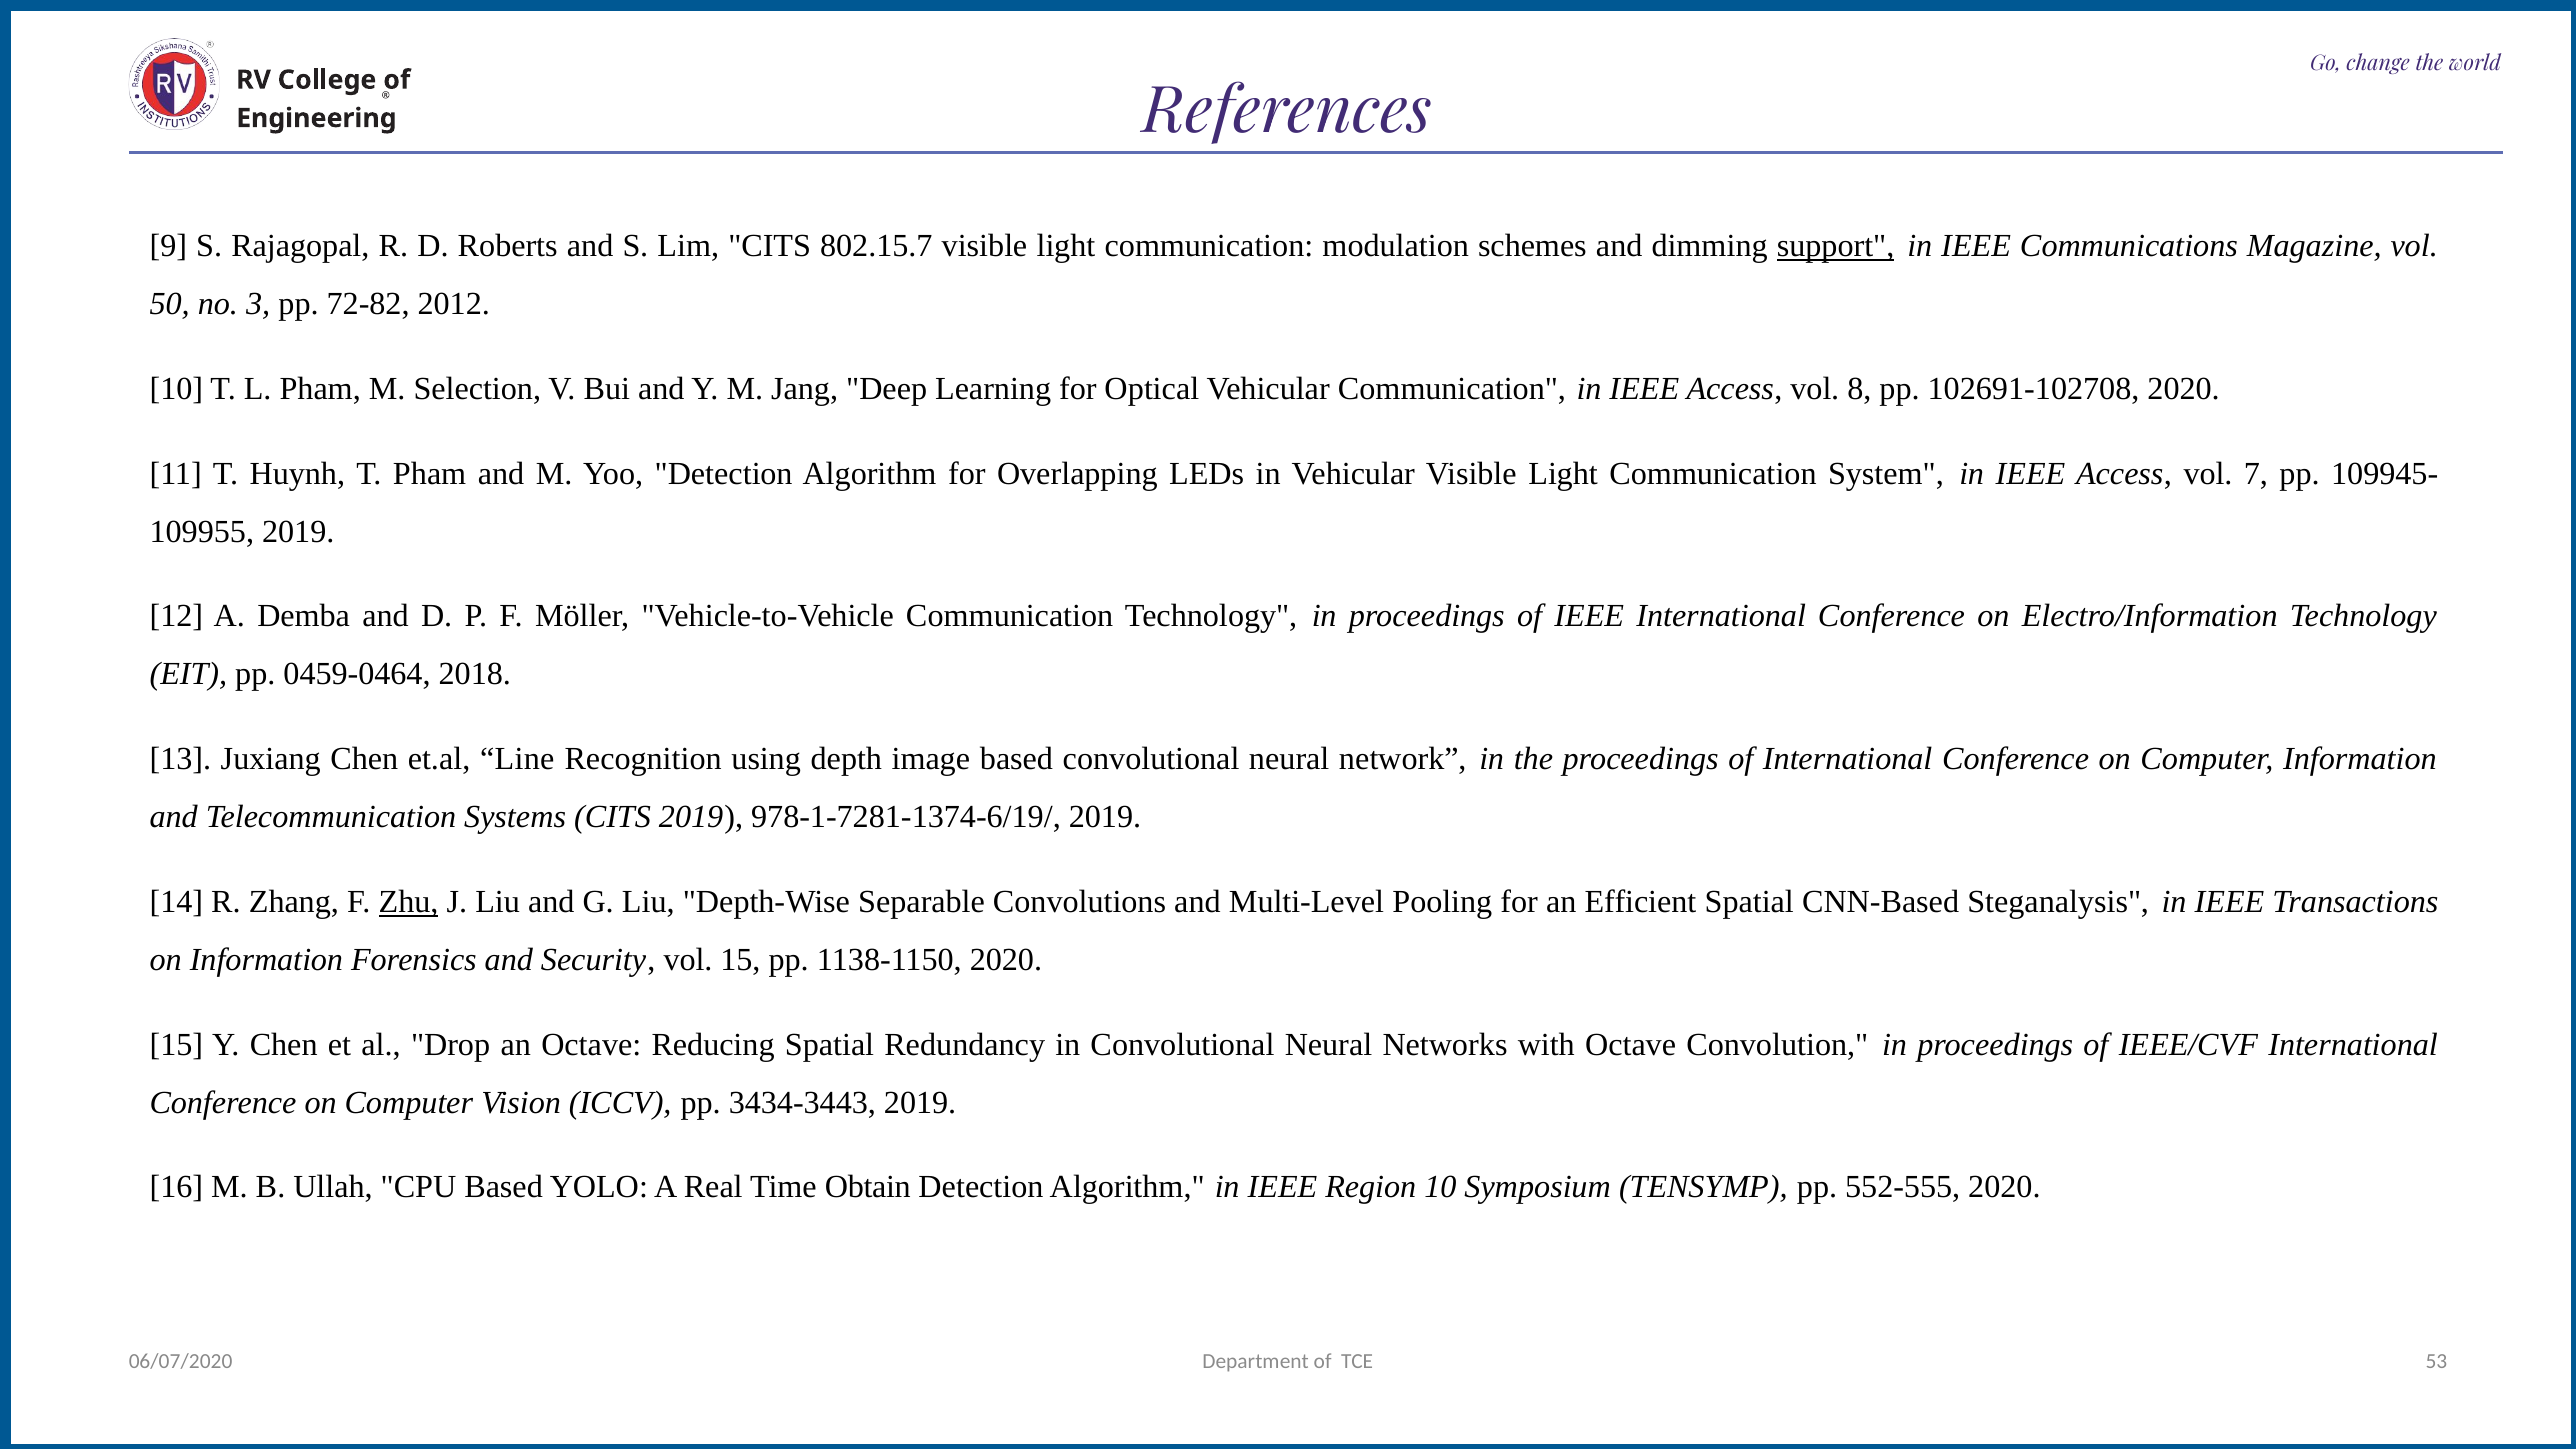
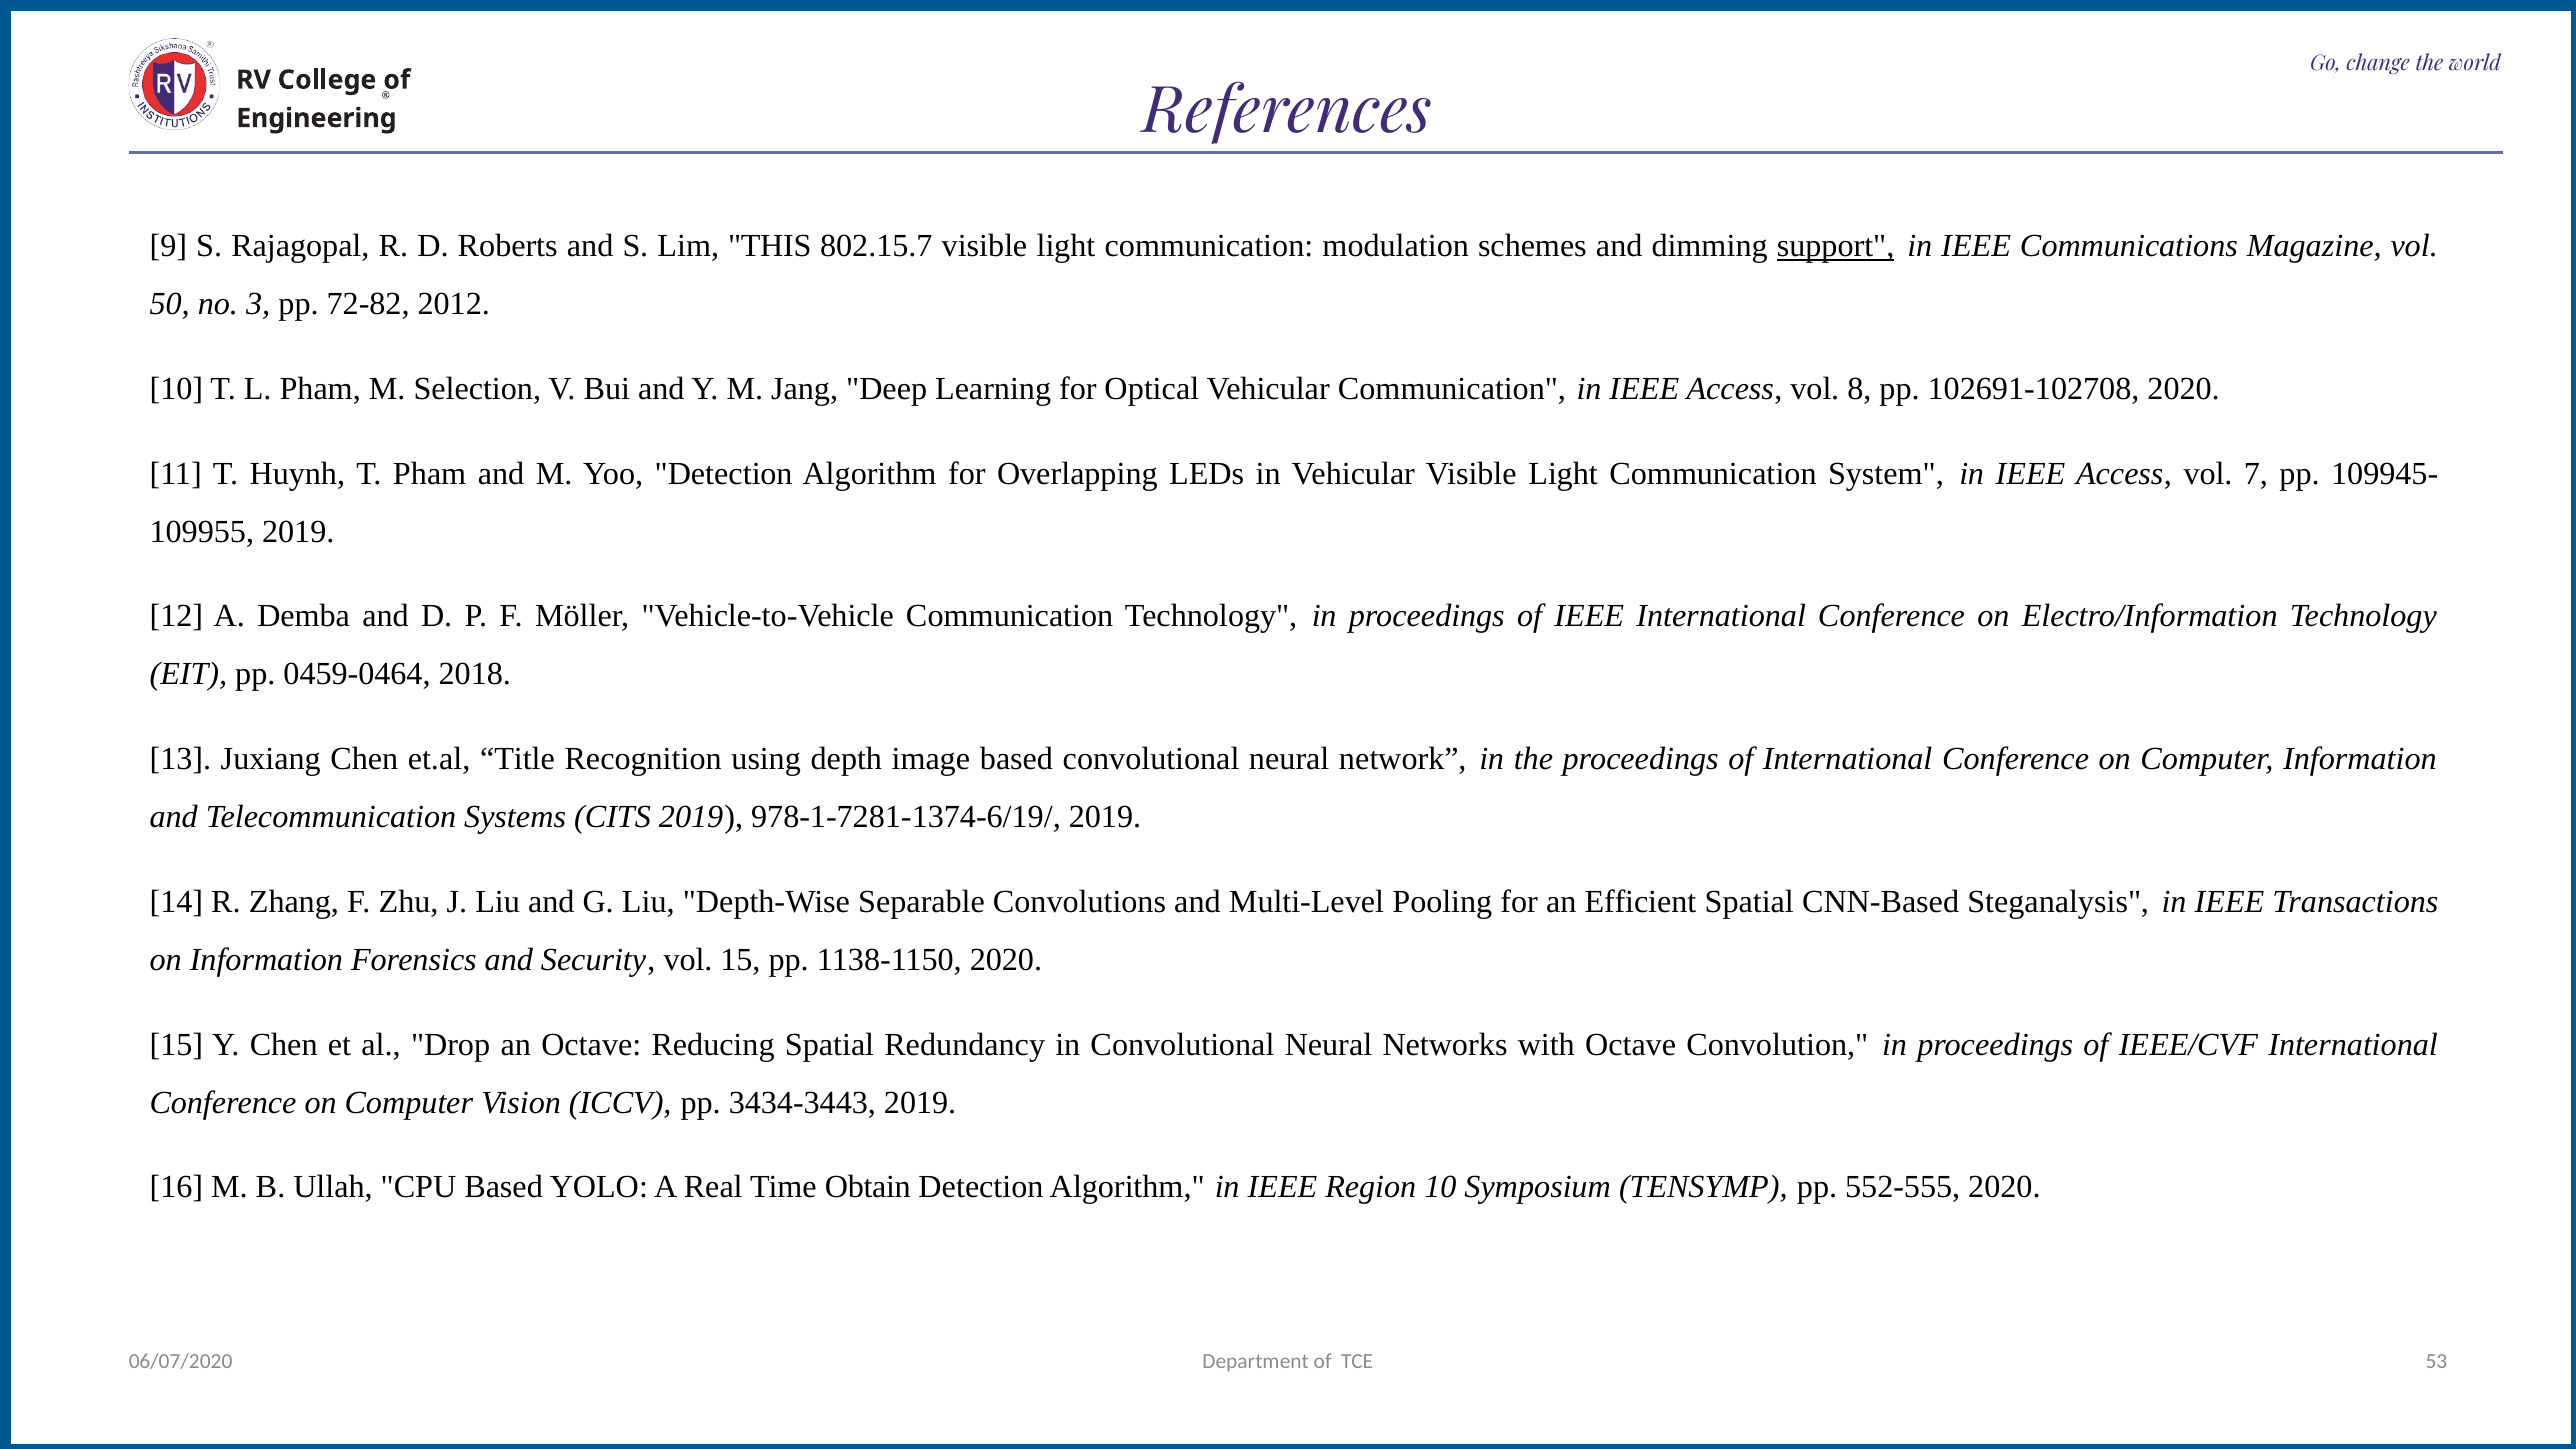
Lim CITS: CITS -> THIS (770, 246)
Line: Line -> Title (517, 759)
Zhu underline: present -> none (409, 902)
